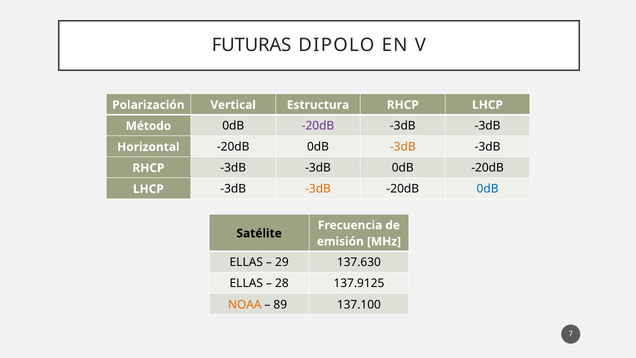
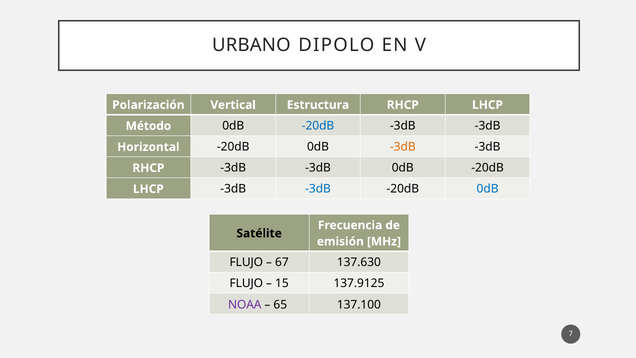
FUTURAS: FUTURAS -> URBANO (251, 45)
-20dB colour: purple -> blue (318, 126)
-3dB colour: orange -> blue (318, 189)
ELLAS: ELLAS -> FLUJO (246, 262)
29: 29 -> 67 (282, 262)
ELLAS: ELLAS -> FLUJO (246, 283)
28: 28 -> 15 (282, 283)
NOAA colour: orange -> purple (245, 304)
89: 89 -> 65 (280, 304)
